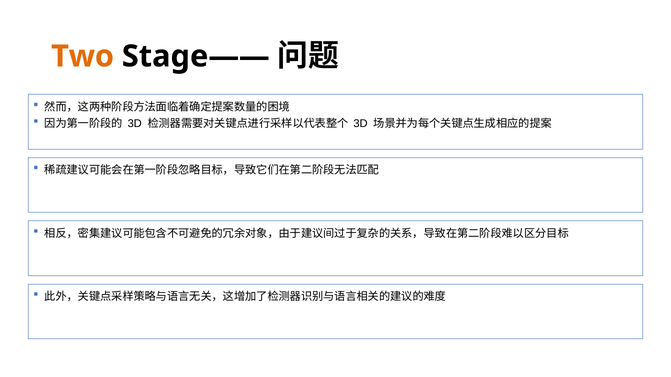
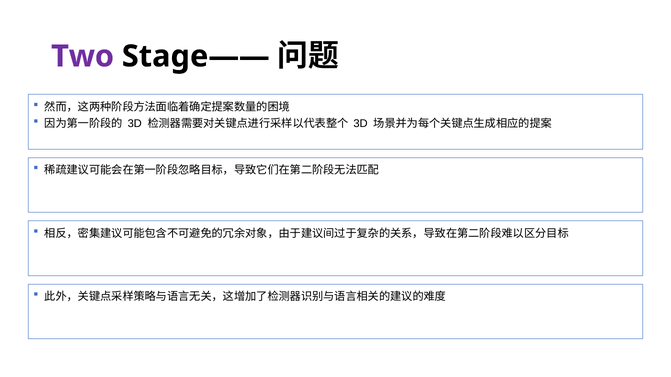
Two colour: orange -> purple (83, 56)
